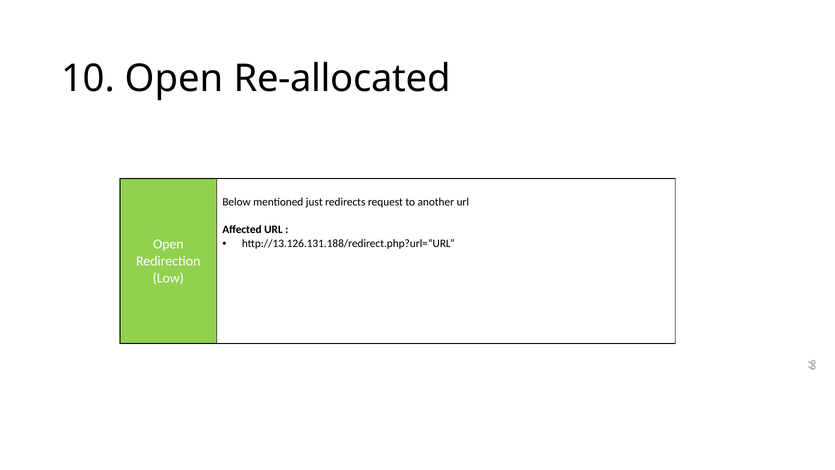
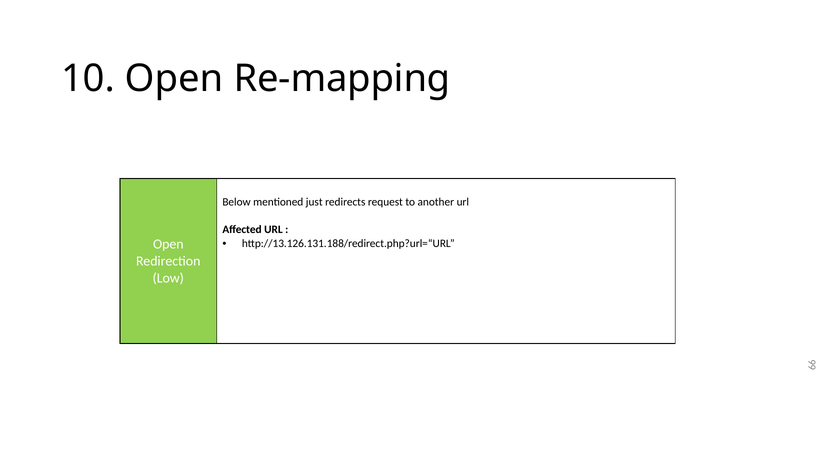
Re-allocated: Re-allocated -> Re-mapping (342, 79)
